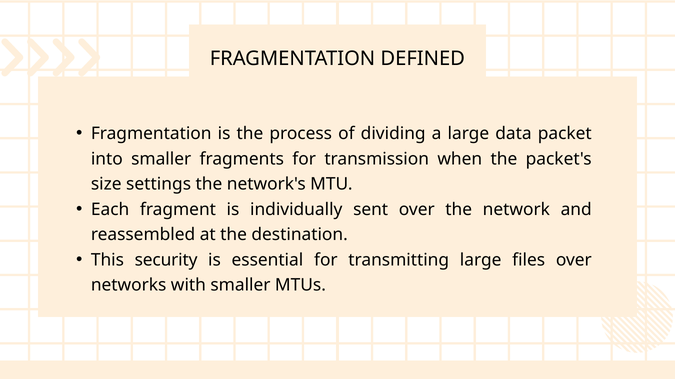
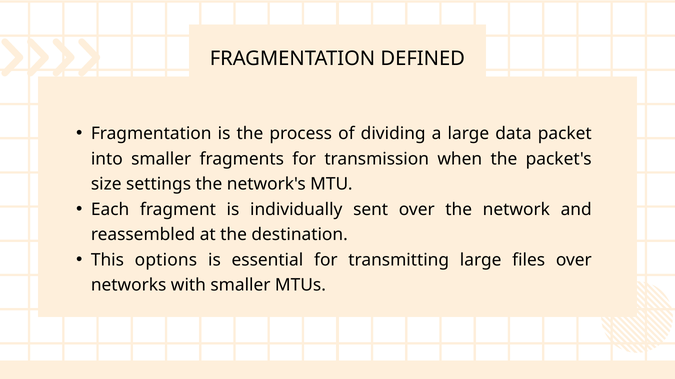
security: security -> options (166, 260)
